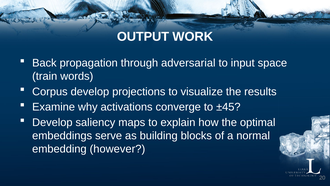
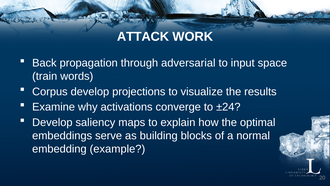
OUTPUT: OUTPUT -> ATTACK (143, 37)
±45: ±45 -> ±24 (228, 107)
however: however -> example (117, 149)
